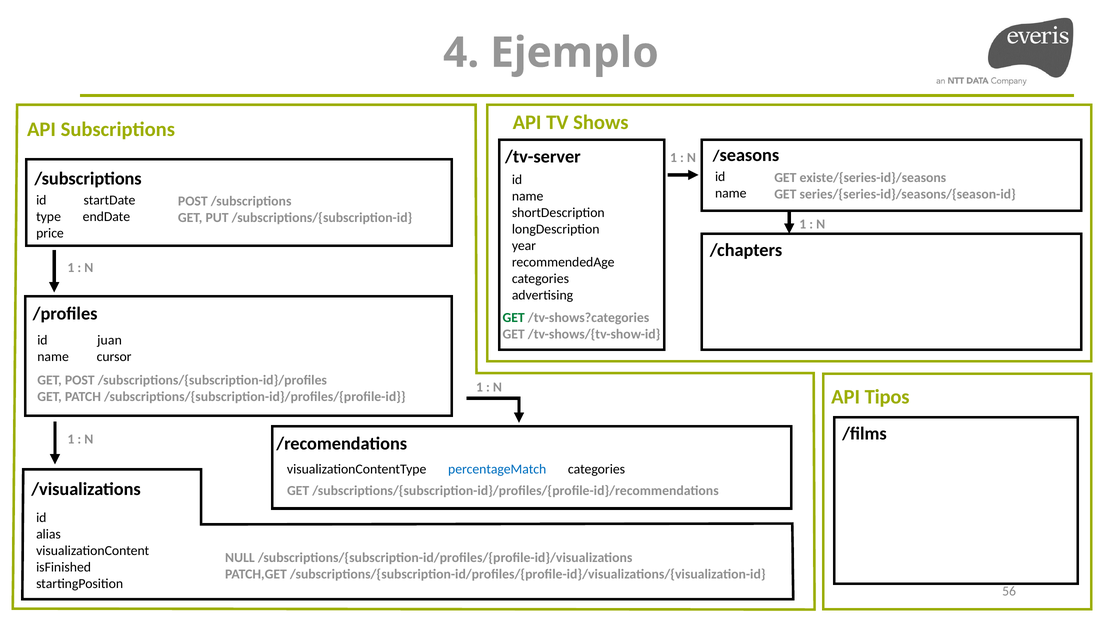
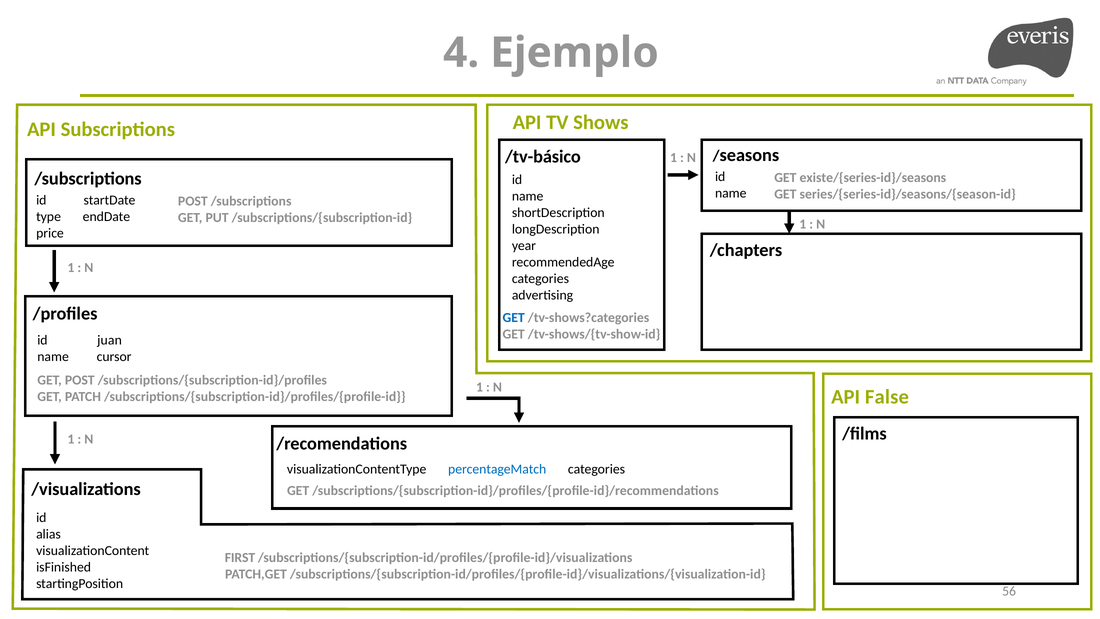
/tv-server: /tv-server -> /tv-básico (543, 157)
GET colour: green -> blue (514, 318)
Tipos: Tipos -> False (887, 397)
NULL: NULL -> FIRST (240, 557)
